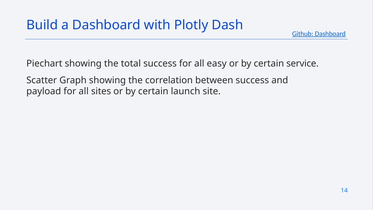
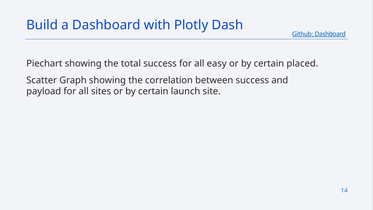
service: service -> placed (302, 63)
